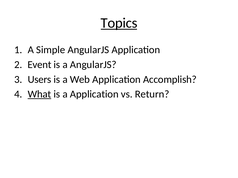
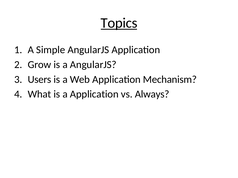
Event: Event -> Grow (39, 65)
Accomplish: Accomplish -> Mechanism (170, 80)
What underline: present -> none (39, 94)
Return: Return -> Always (152, 94)
